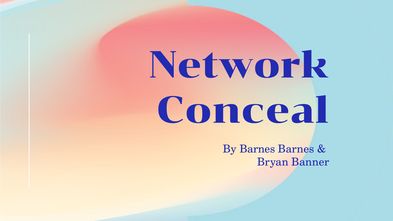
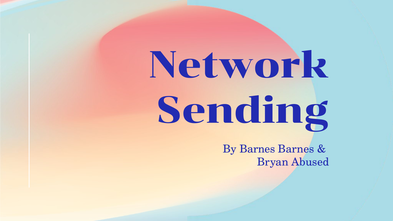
Conceal: Conceal -> Sending (243, 111)
Banner: Banner -> Abused (310, 162)
